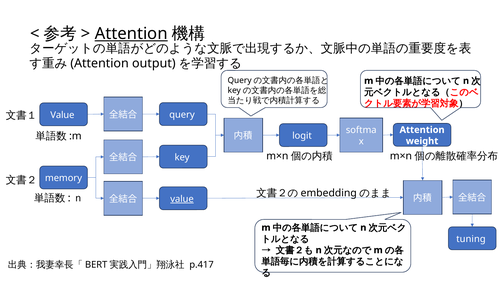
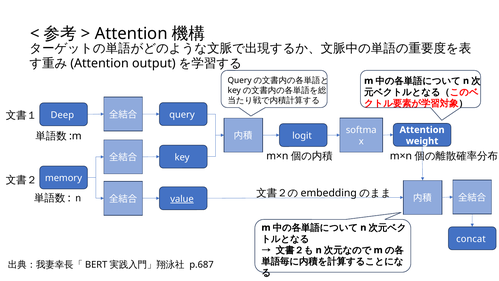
Attention underline: present -> none (131, 34)
Value: Value -> Deep (62, 115)
tuning: tuning -> concat (471, 239)
p.417: p.417 -> p.687 (202, 265)
